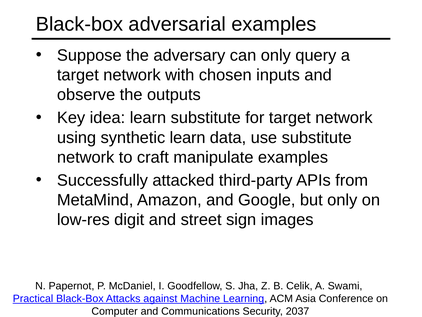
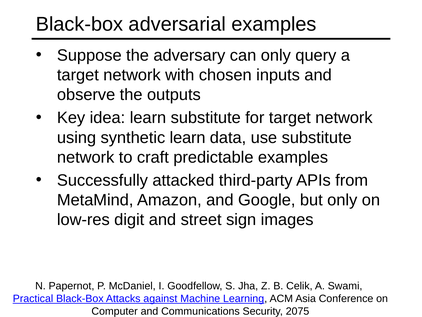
manipulate: manipulate -> predictable (213, 157)
2037: 2037 -> 2075 (298, 311)
